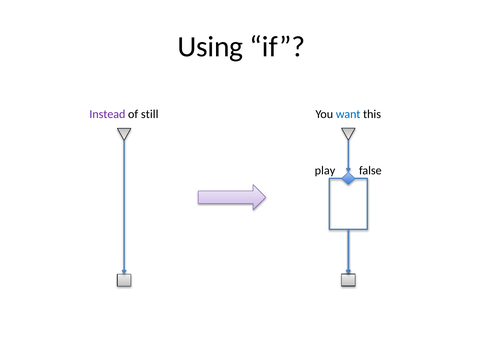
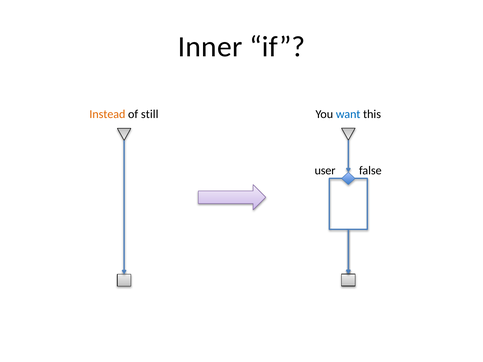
Using: Using -> Inner (210, 47)
Instead colour: purple -> orange (107, 114)
play: play -> user (325, 170)
